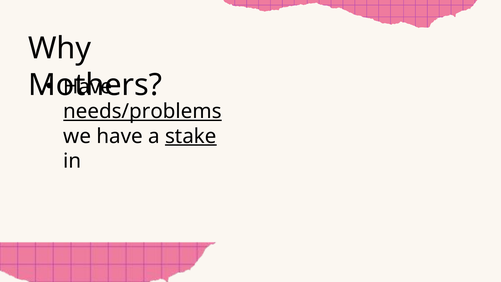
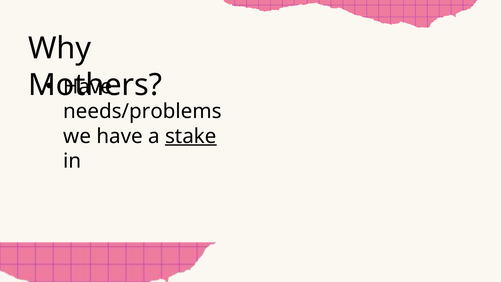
needs/problems underline: present -> none (142, 111)
